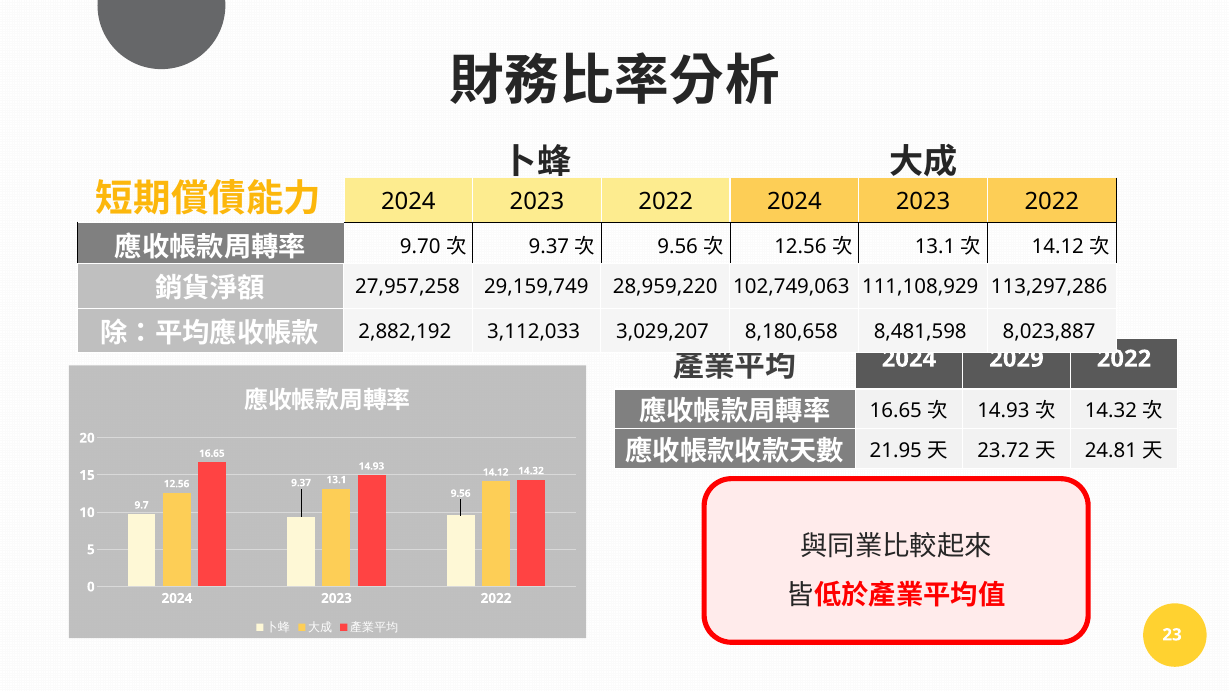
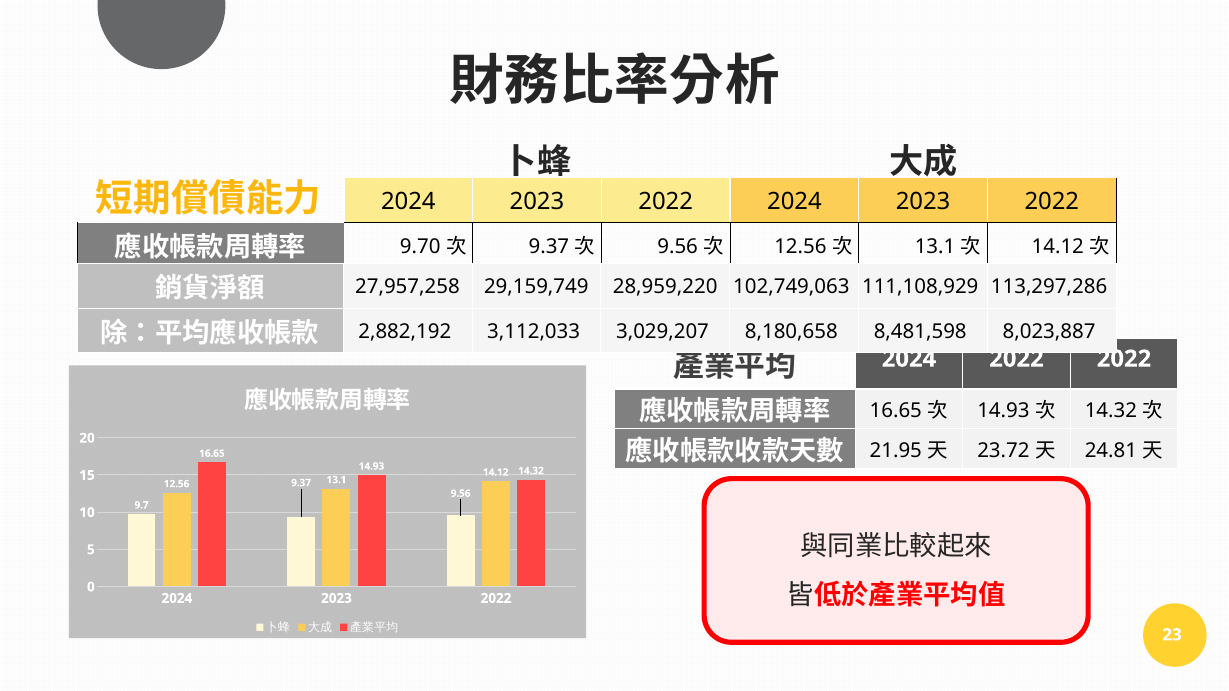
2024 2029: 2029 -> 2022 (1016, 359)
